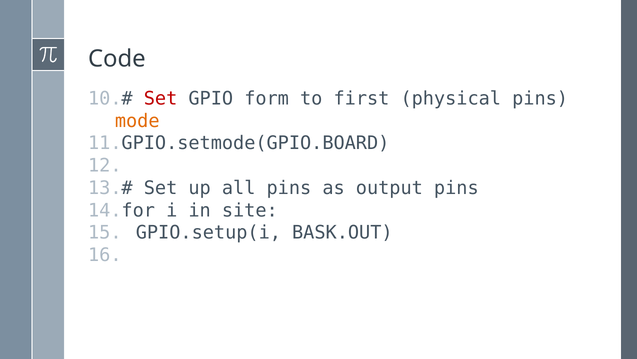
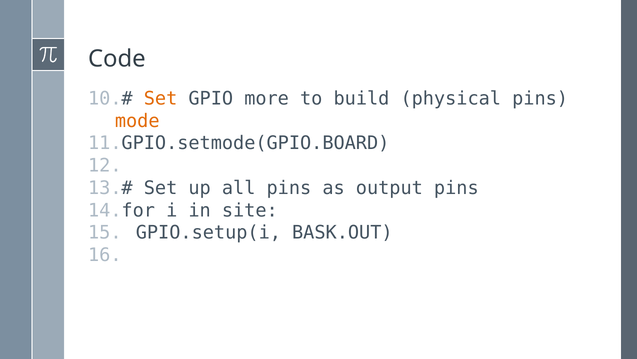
Set colour: red -> orange (161, 98)
form: form -> more (267, 98)
first: first -> build (361, 98)
